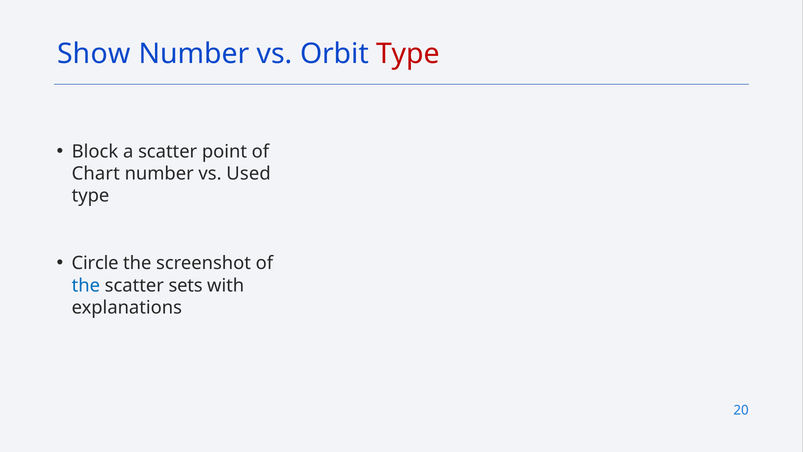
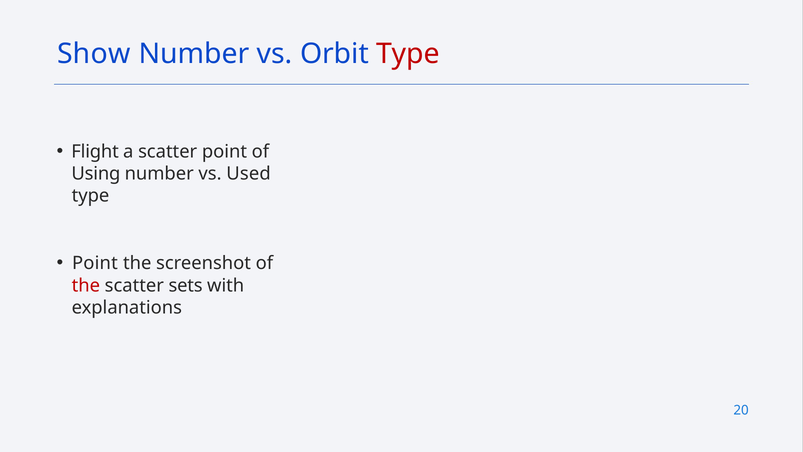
Block: Block -> Flight (95, 152)
Chart: Chart -> Using (96, 174)
Circle: Circle -> Point (95, 263)
the colour: blue -> red (86, 285)
